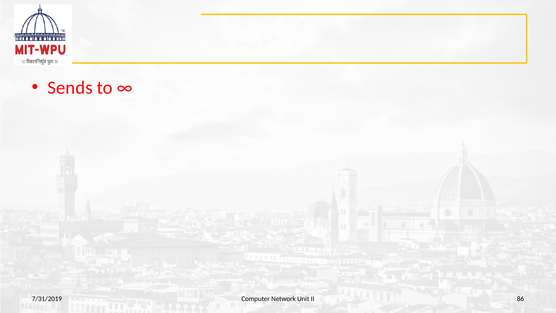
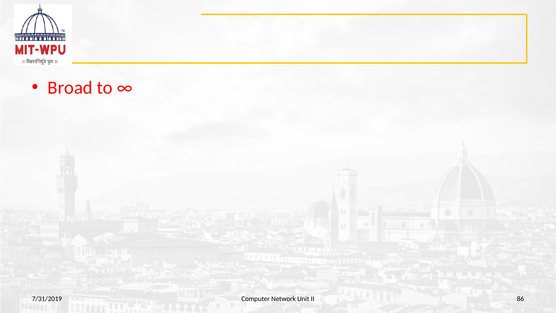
Sends: Sends -> Broad (70, 87)
